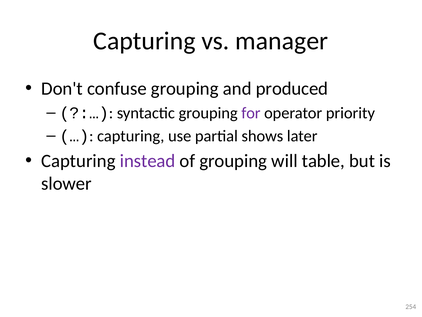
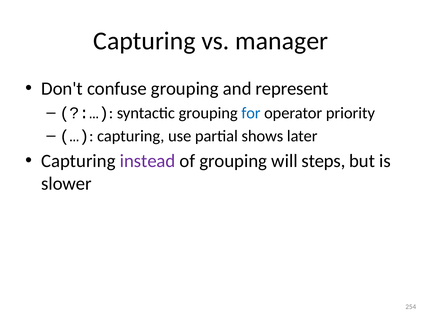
produced: produced -> represent (292, 89)
for colour: purple -> blue (251, 113)
table: table -> steps (323, 161)
